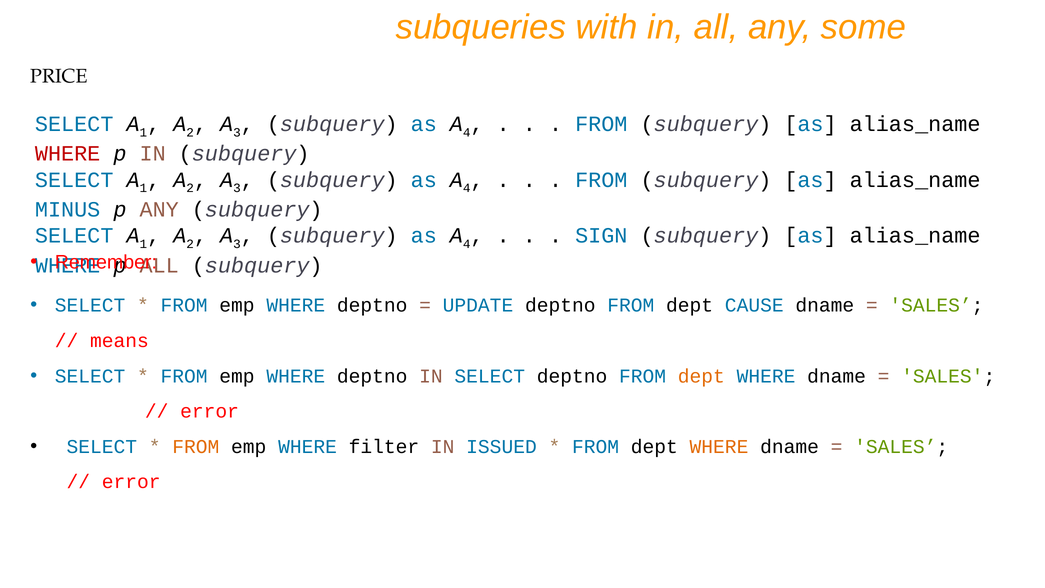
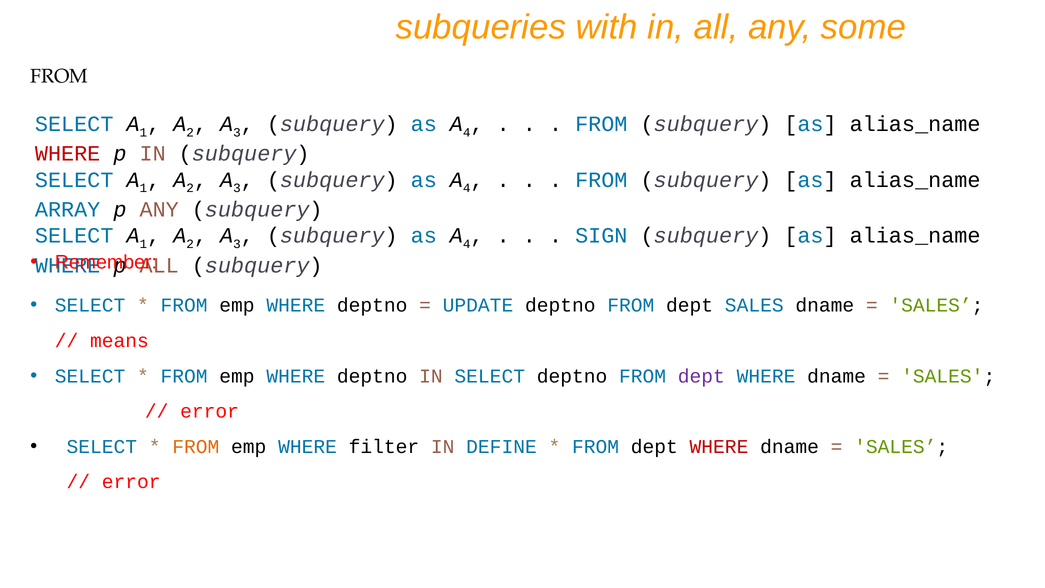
PRICE: PRICE -> FROM (59, 76)
MINUS: MINUS -> ARRAY (68, 210)
dept CAUSE: CAUSE -> SALES (754, 305)
dept colour: orange -> purple (701, 376)
ISSUED: ISSUED -> DEFINE (502, 447)
WHERE colour: orange -> red (719, 447)
